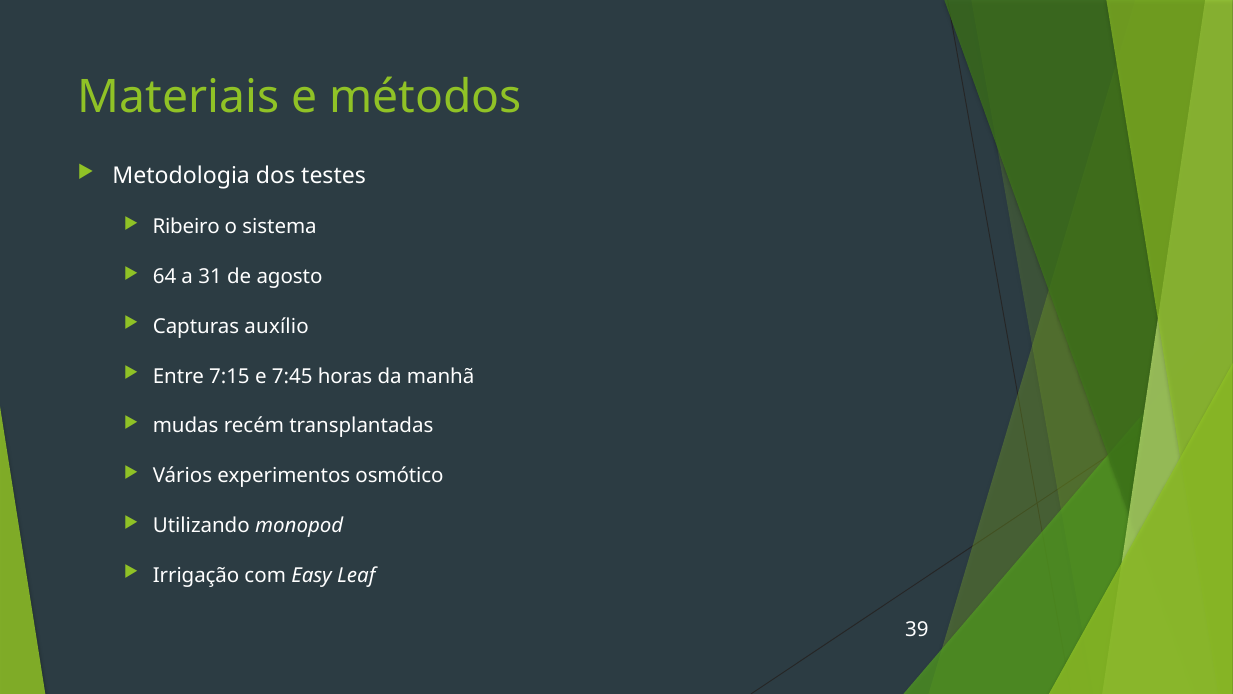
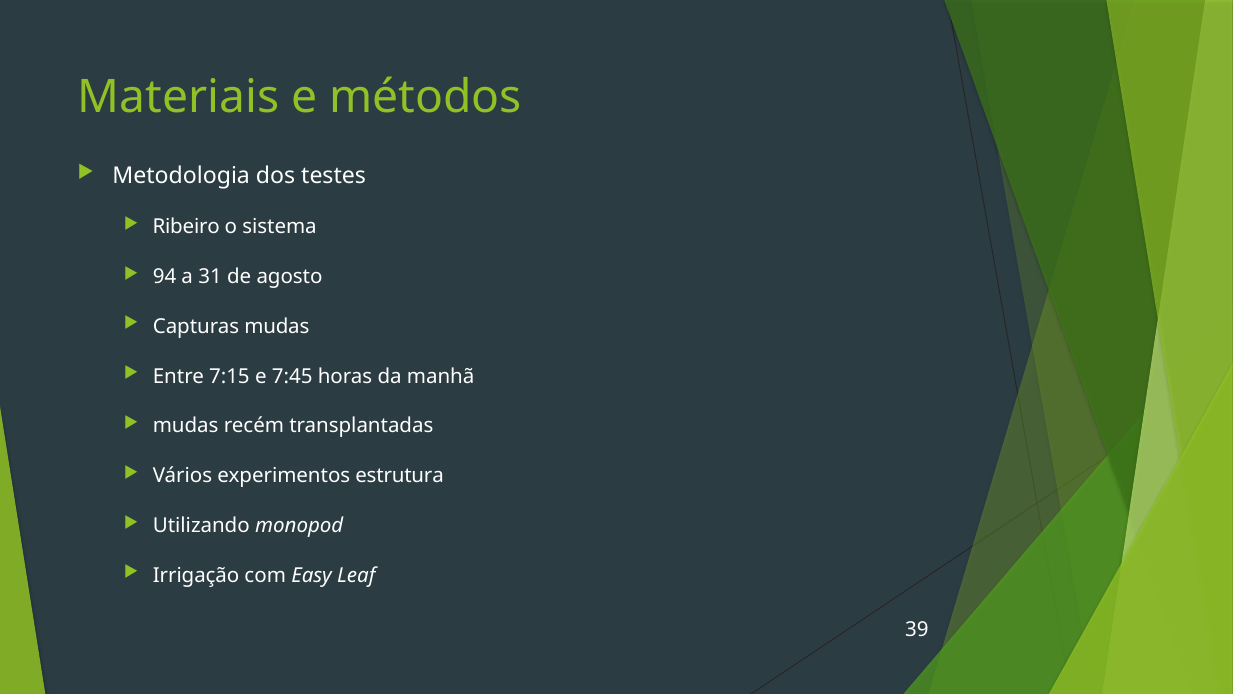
64: 64 -> 94 (165, 276)
Capturas auxílio: auxílio -> mudas (277, 326)
osmótico: osmótico -> estrutura (400, 476)
